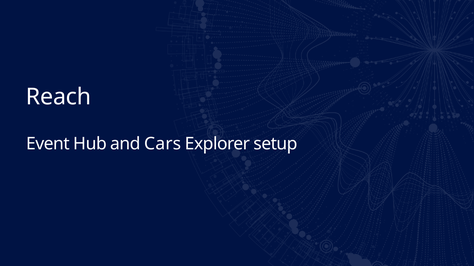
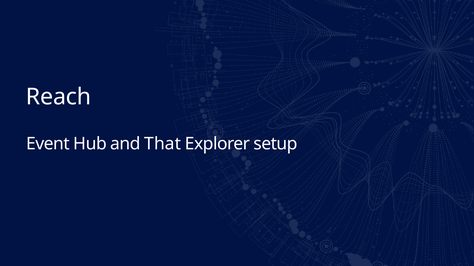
Cars: Cars -> That (163, 144)
